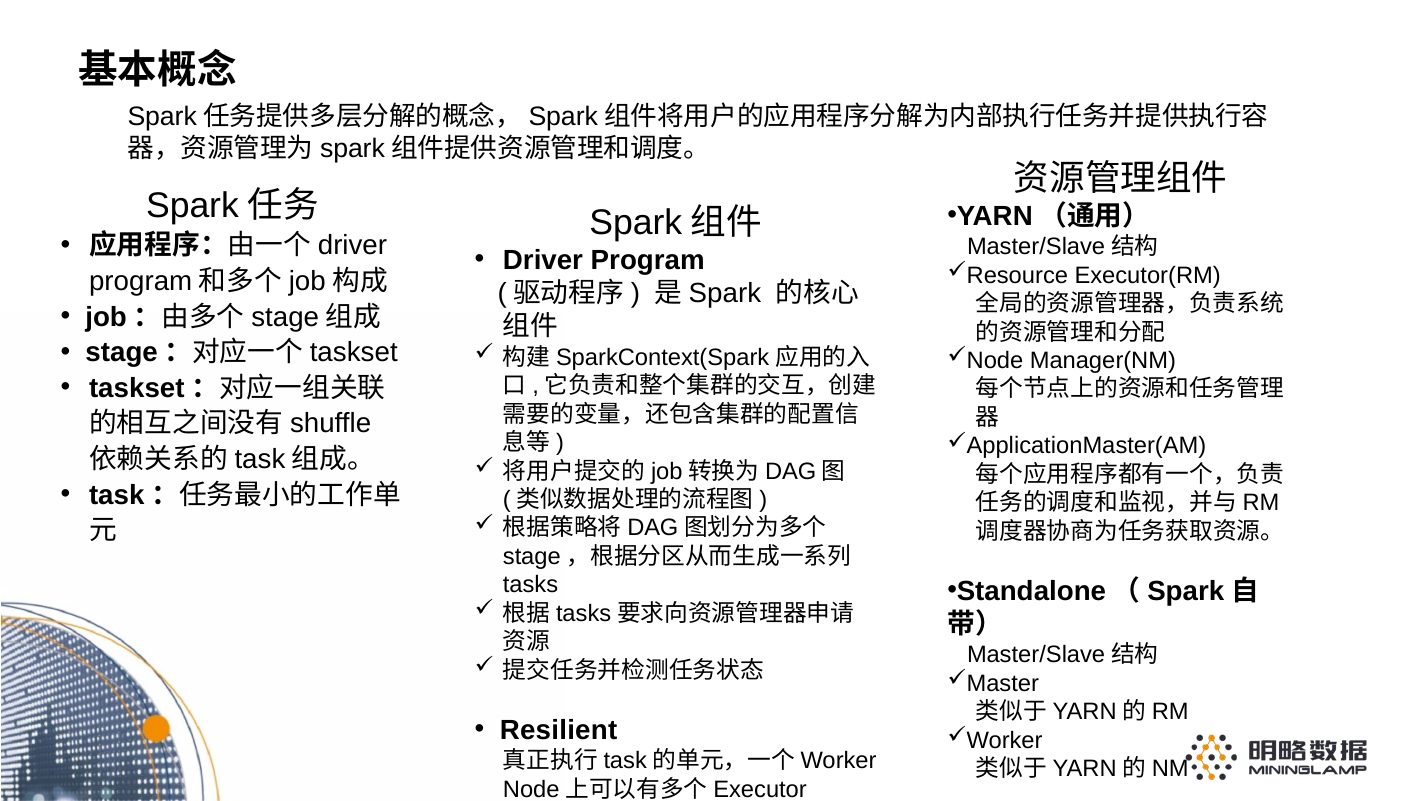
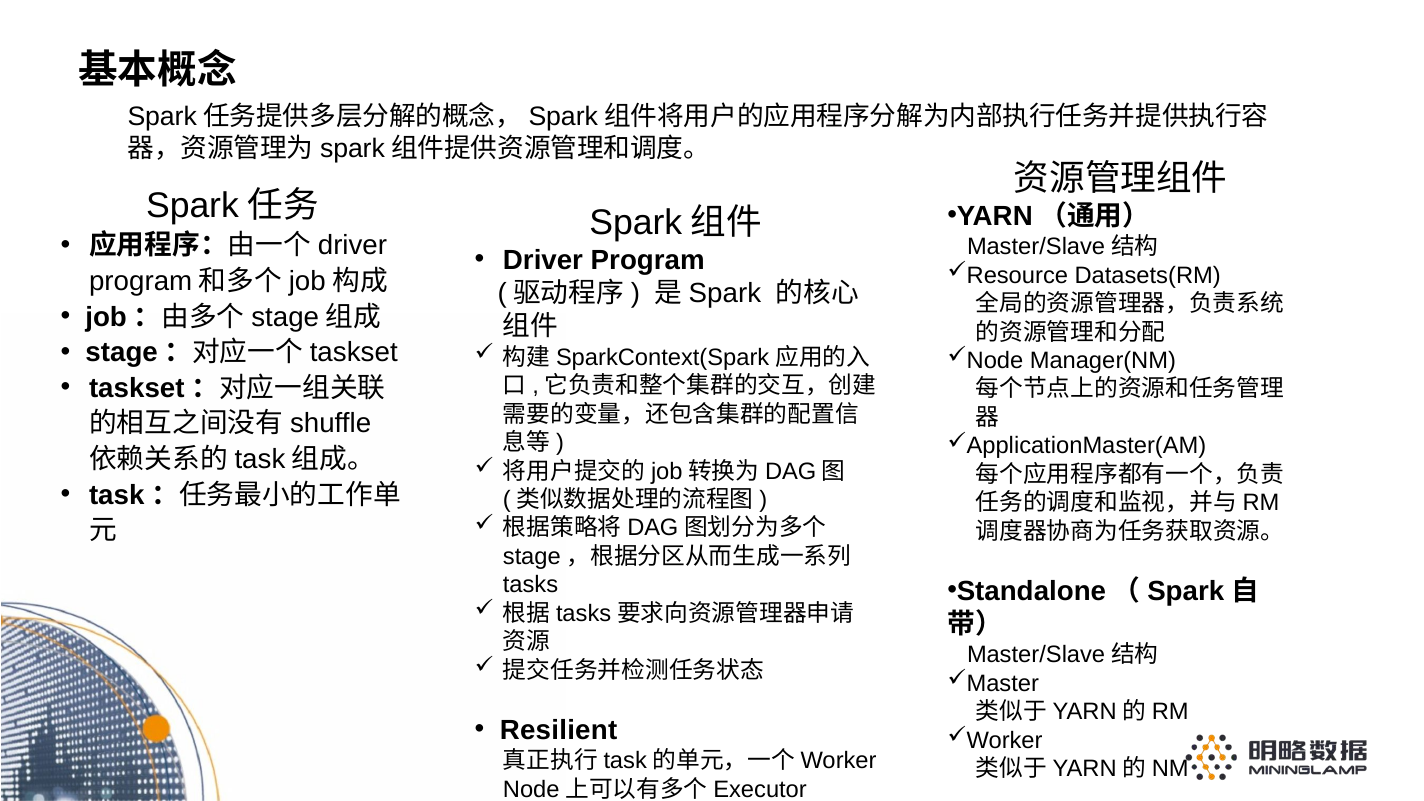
Executor(RM: Executor(RM -> Datasets(RM (1148, 275)
